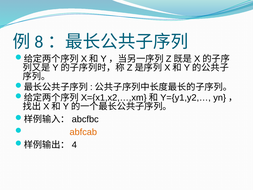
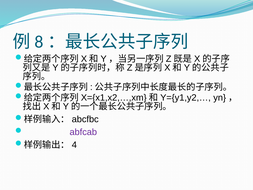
abfcab colour: orange -> purple (83, 132)
